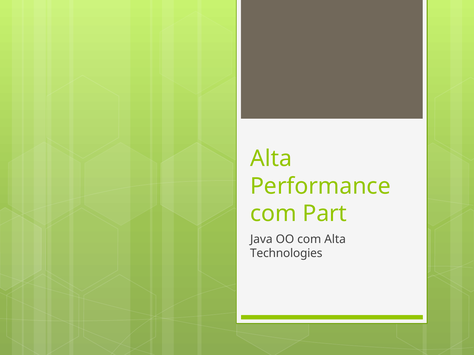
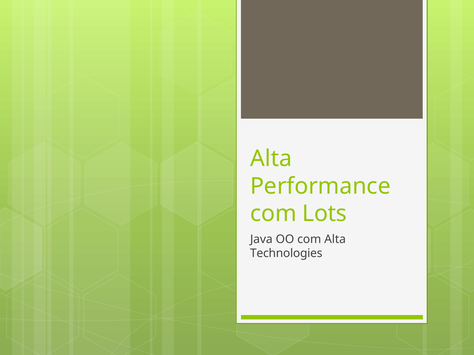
Part: Part -> Lots (325, 214)
